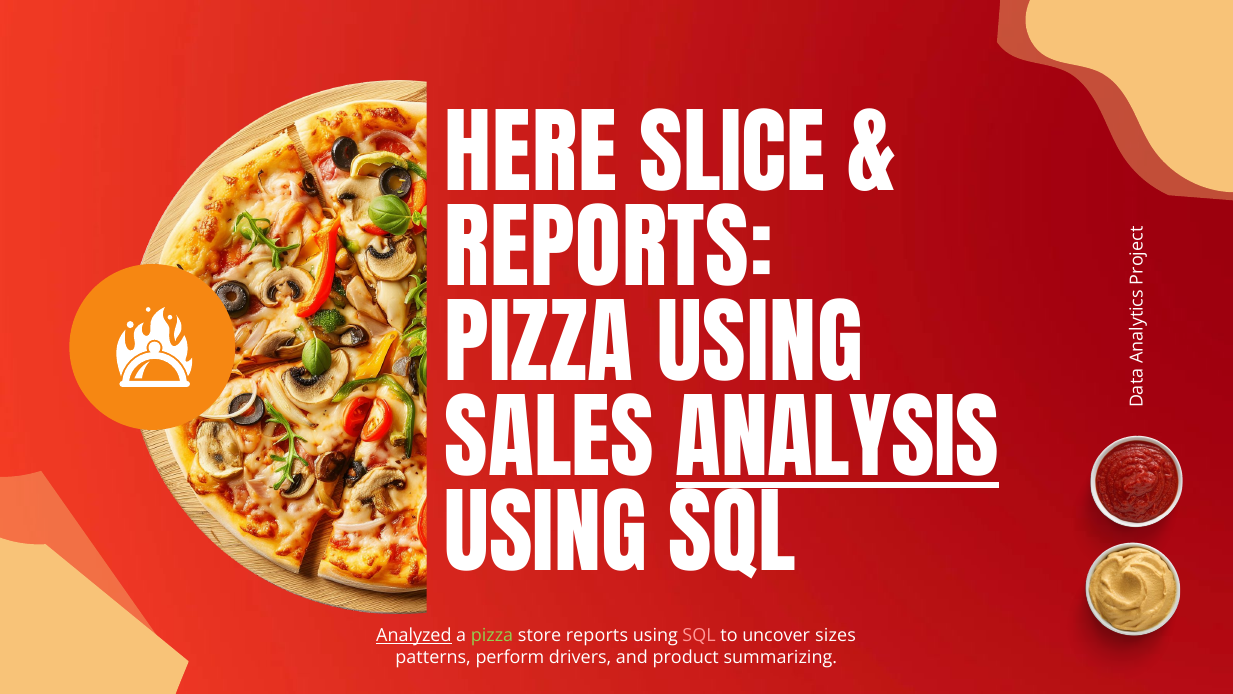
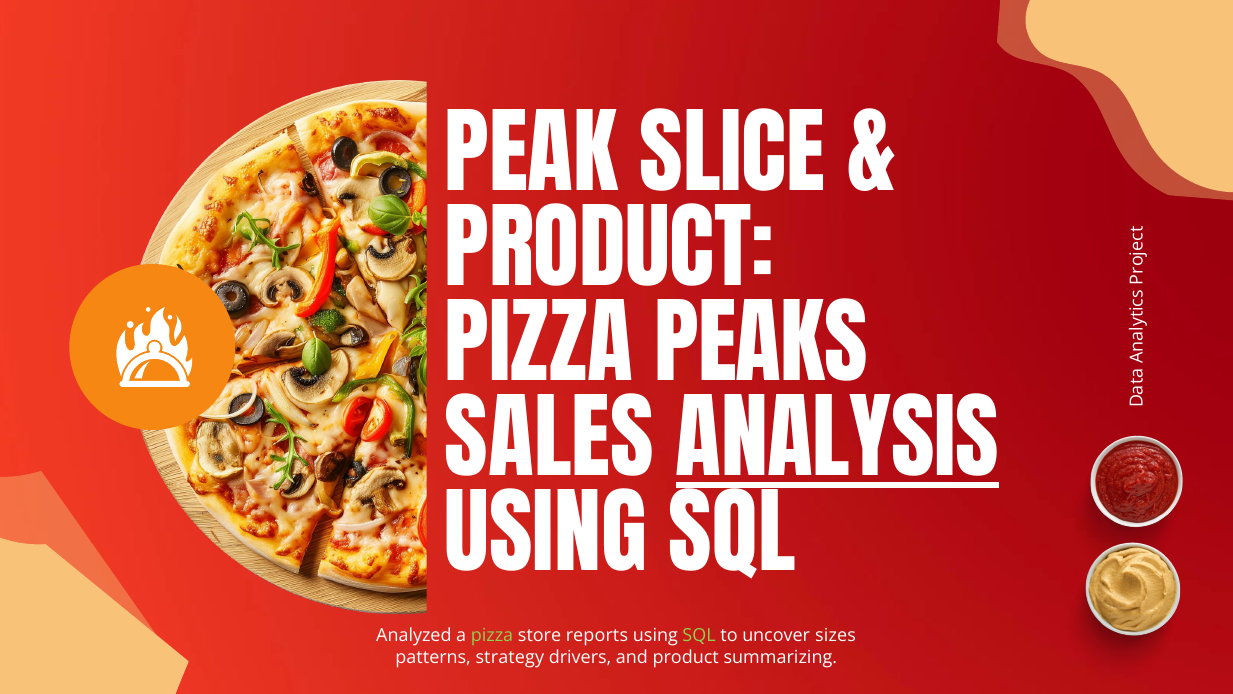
HERE: HERE -> PEAK (531, 159)
REPORTS: REPORTS -> PRODUCT (609, 254)
PIZZA USING: USING -> PEAKS (761, 349)
Analyzed underline: present -> none (414, 636)
SQL colour: pink -> light green (699, 636)
perform: perform -> strategy (510, 657)
